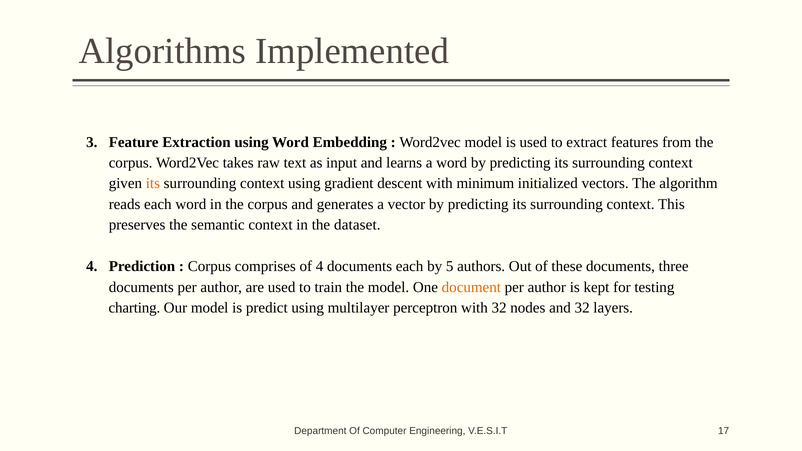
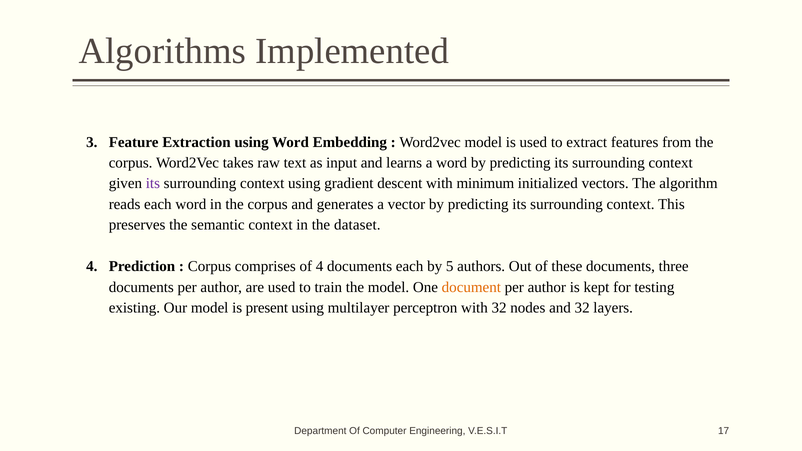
its colour: orange -> purple (153, 184)
charting: charting -> existing (134, 308)
predict: predict -> present (267, 308)
